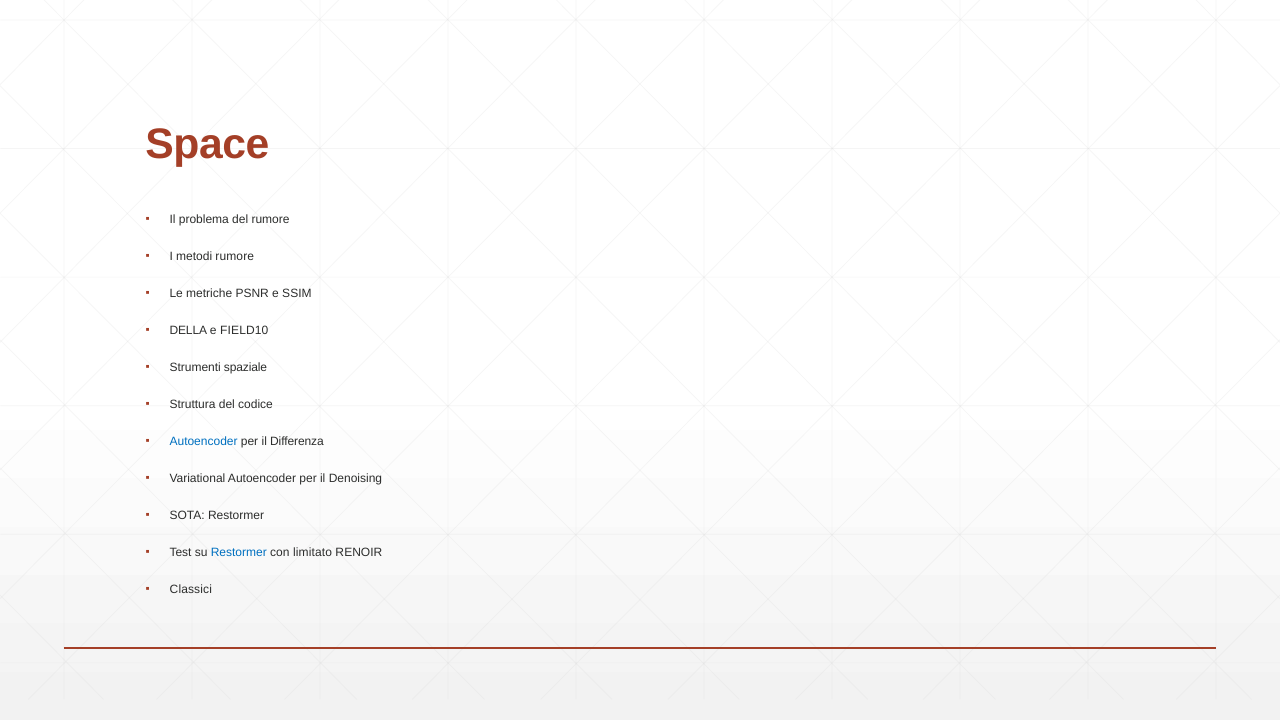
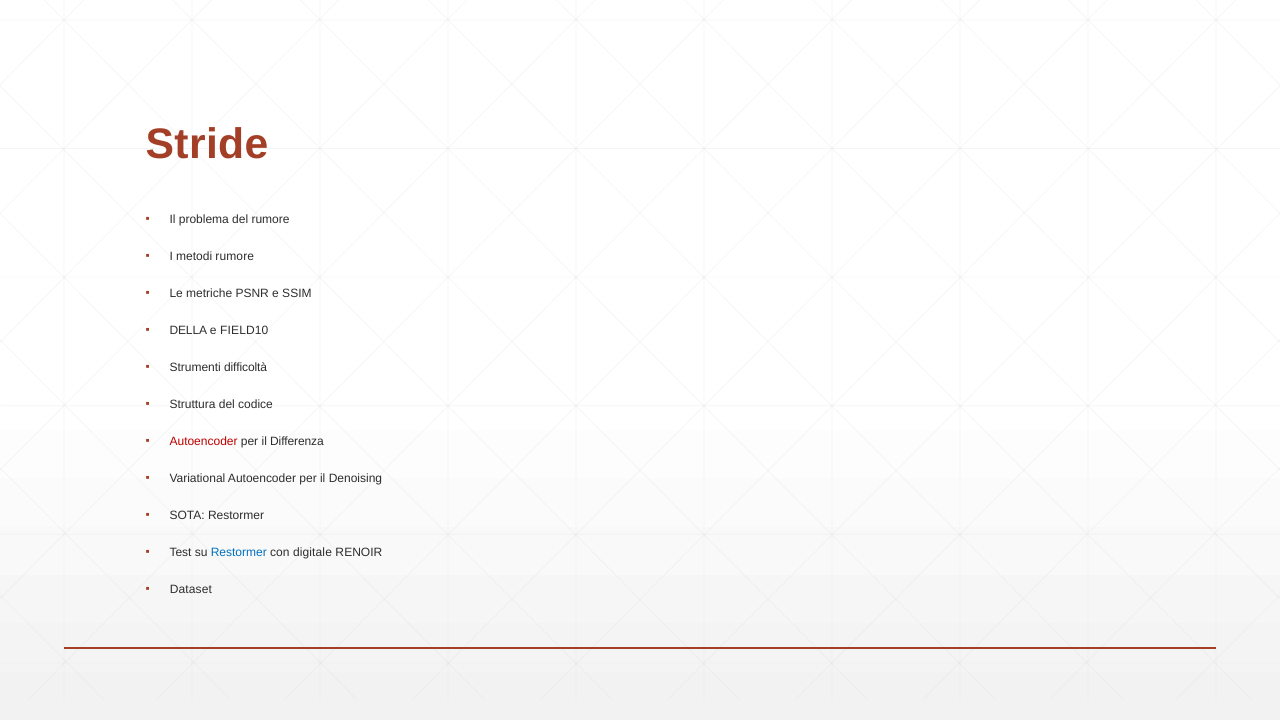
Space: Space -> Stride (207, 145)
spaziale: spaziale -> difficoltà (246, 367)
Autoencoder colour: blue -> red (204, 441)
limitato: limitato -> digitale (313, 552)
Classici: Classici -> Dataset (191, 589)
